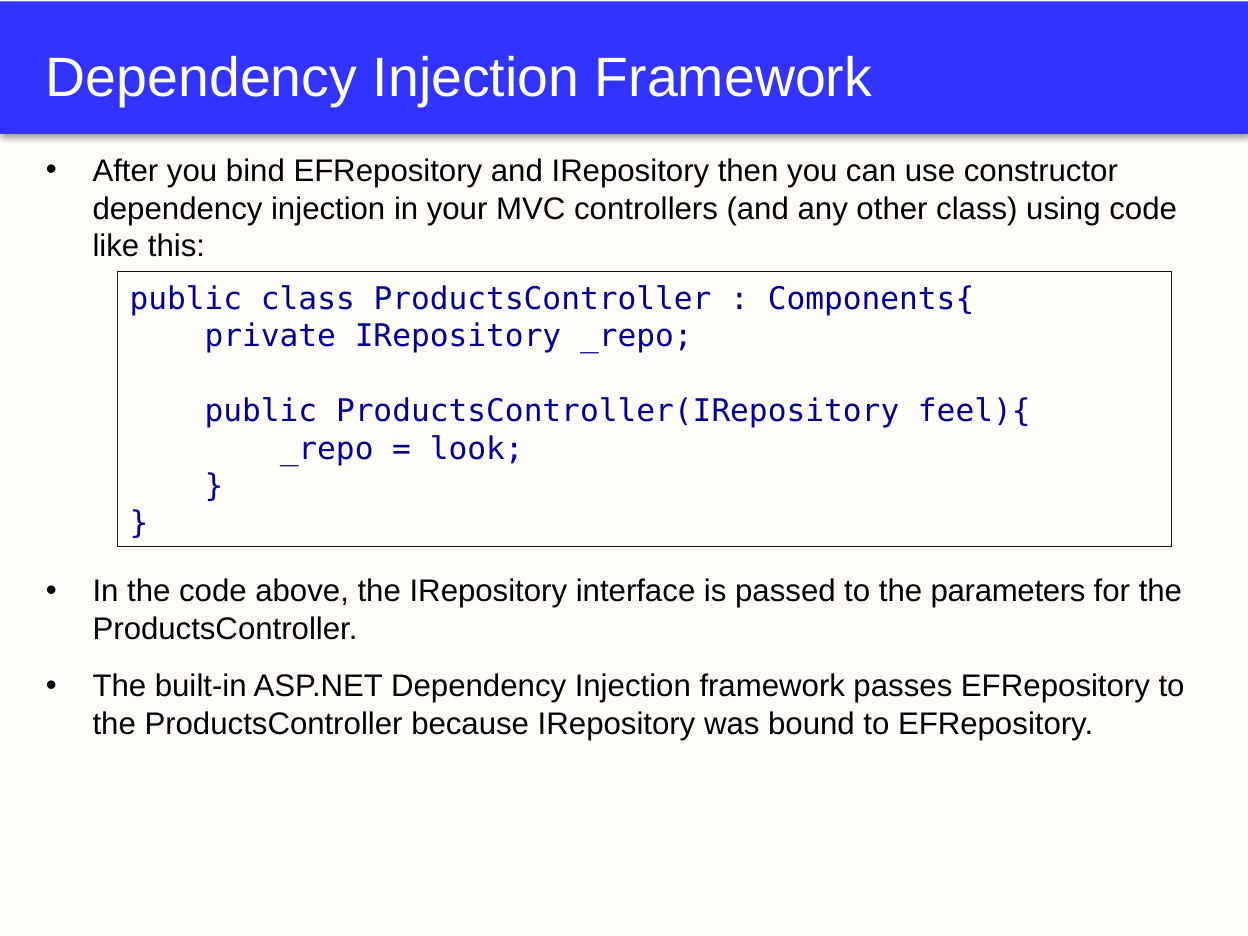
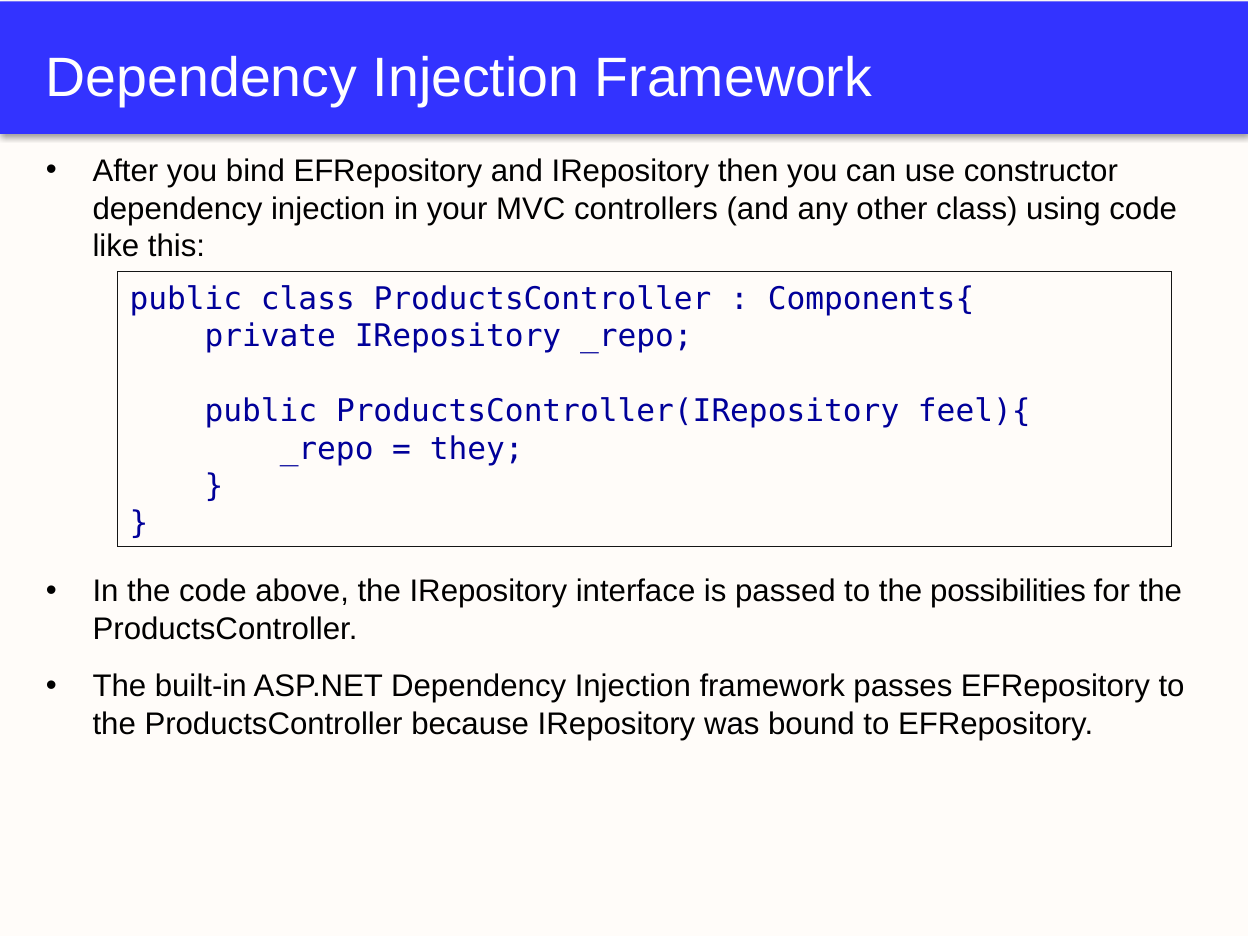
look: look -> they (477, 449)
parameters: parameters -> possibilities (1008, 591)
